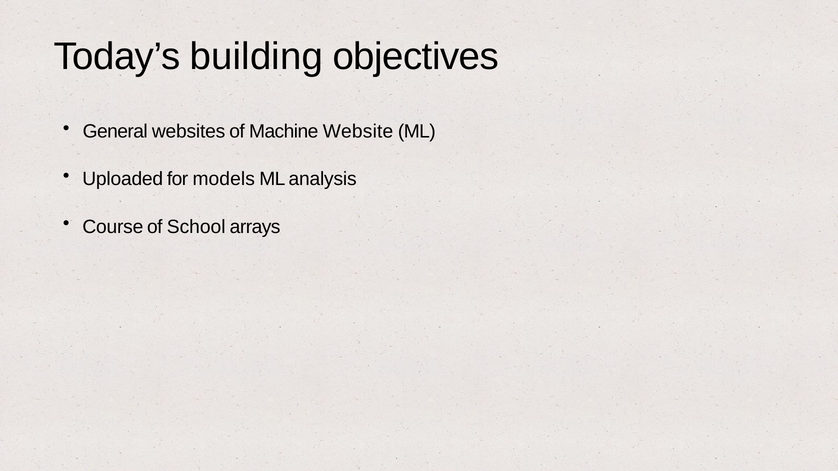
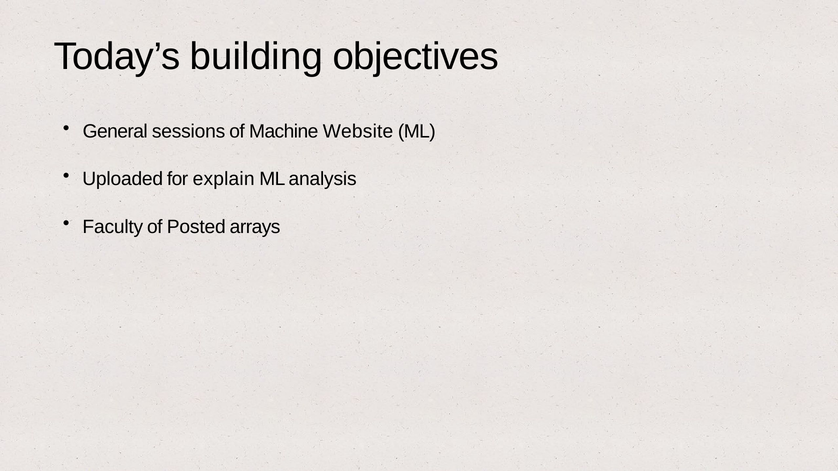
websites: websites -> sessions (189, 131)
models: models -> explain (224, 179)
Course: Course -> Faculty (113, 227)
School: School -> Posted (196, 227)
